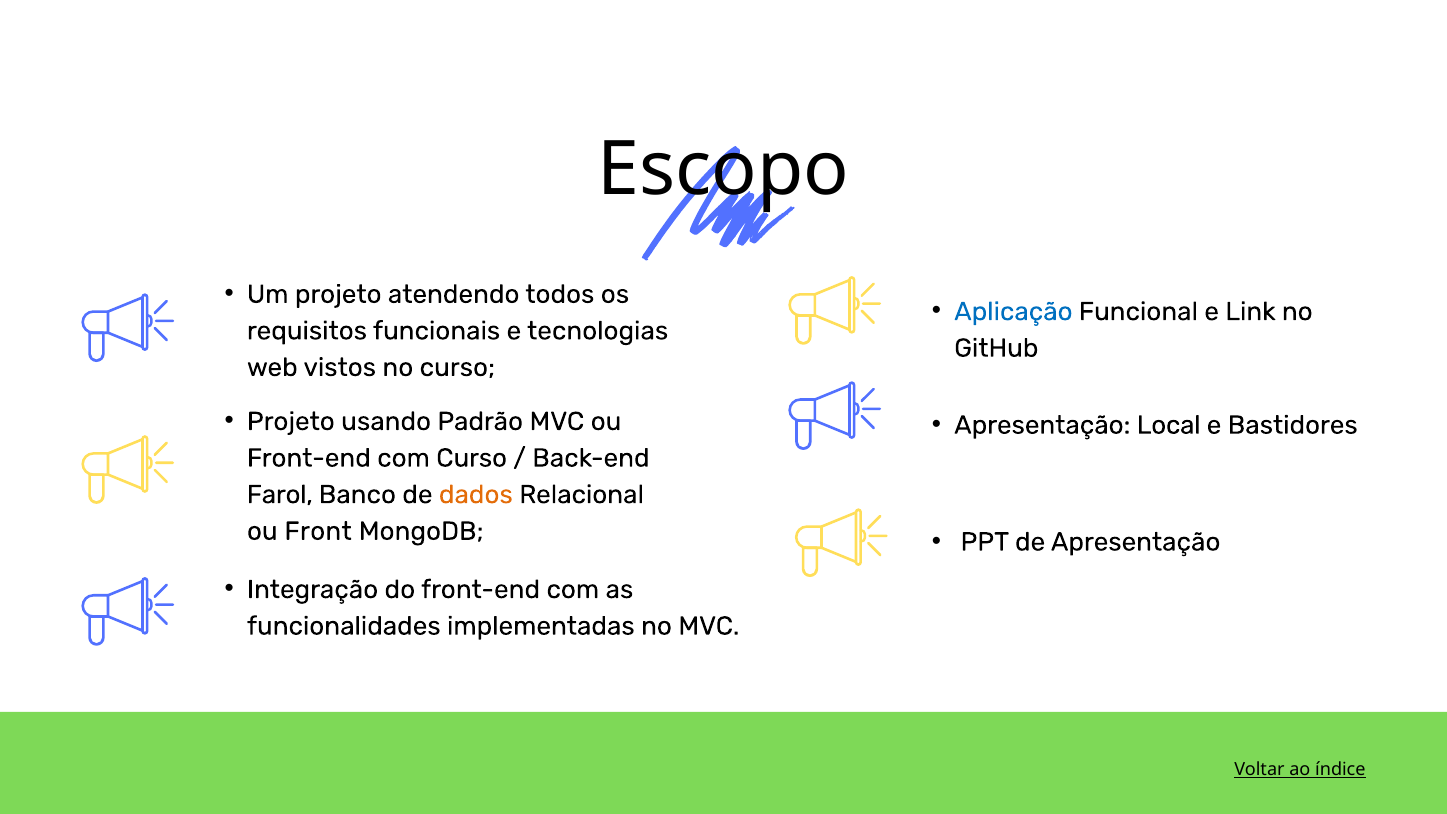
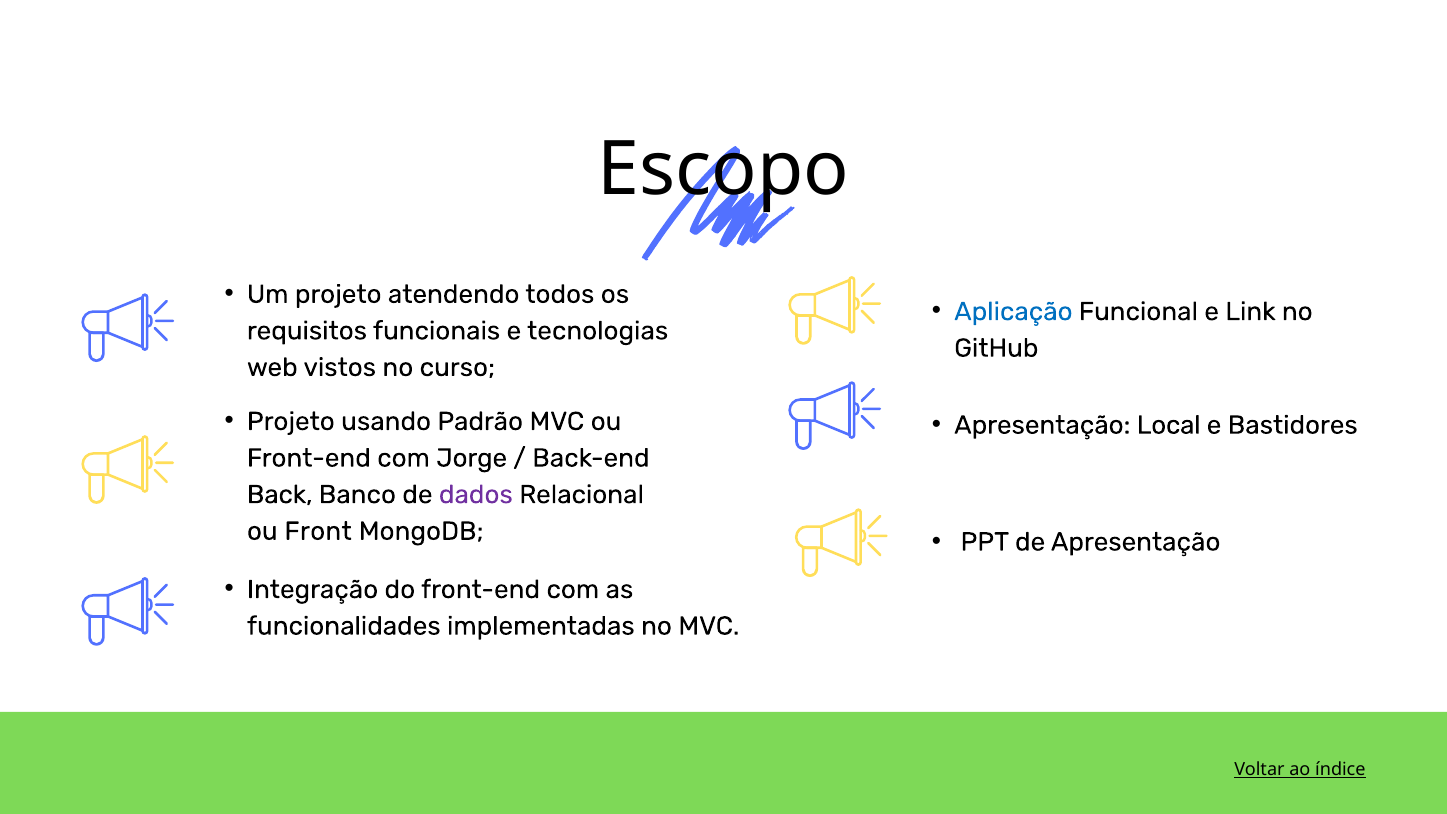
com Curso: Curso -> Jorge (472, 458)
Farol: Farol -> Back (280, 495)
dados colour: orange -> purple (476, 495)
